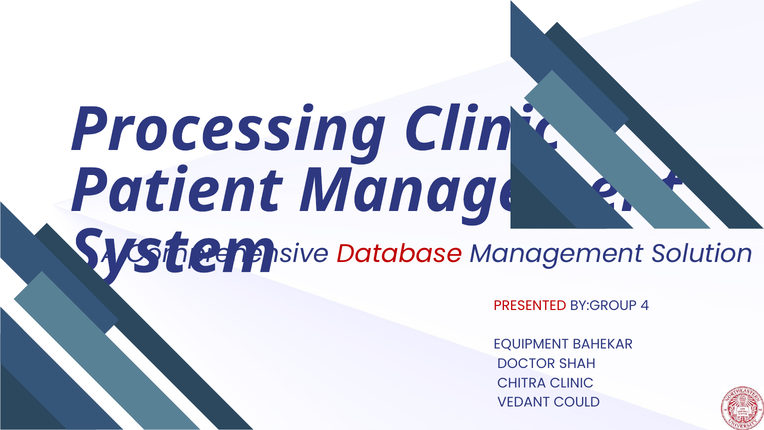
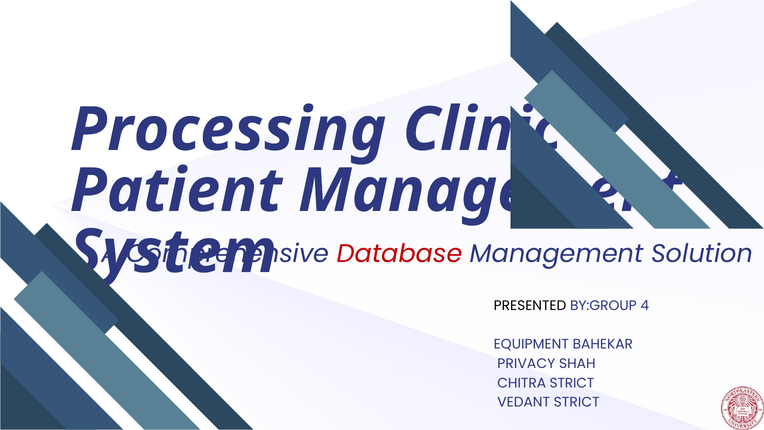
PRESENTED colour: red -> black (530, 306)
DOCTOR: DOCTOR -> PRIVACY (526, 364)
CHITRA CLINIC: CLINIC -> STRICT (572, 383)
VEDANT COULD: COULD -> STRICT (577, 402)
